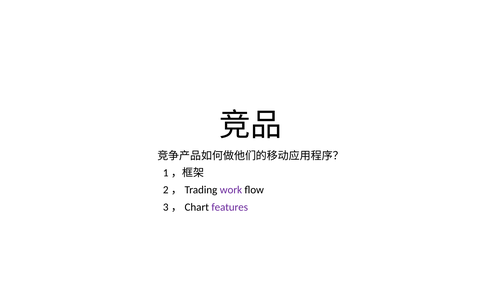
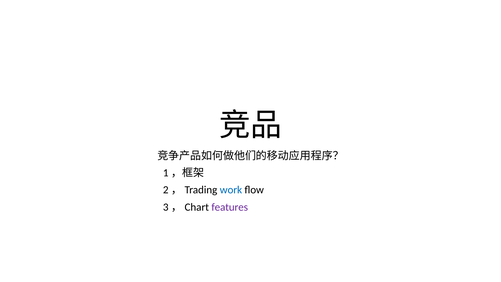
work colour: purple -> blue (231, 190)
